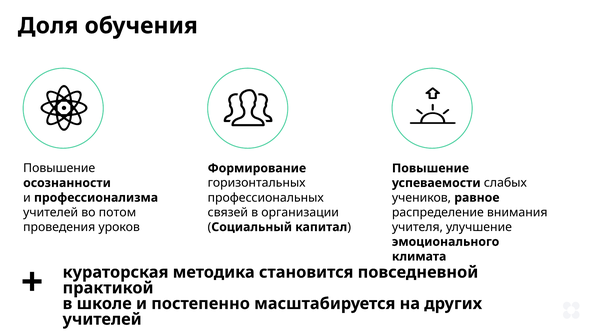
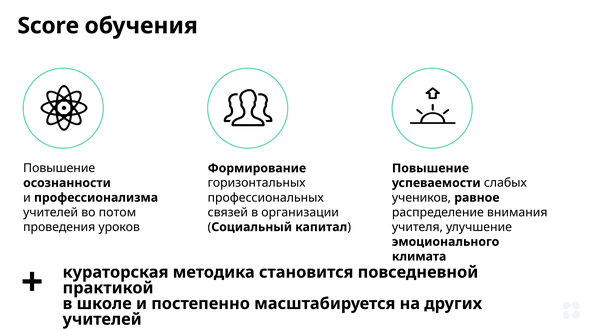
Доля: Доля -> Score (48, 26)
